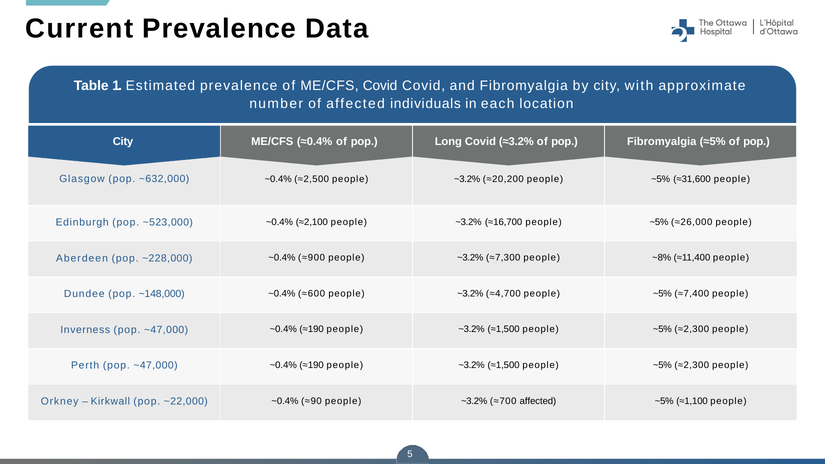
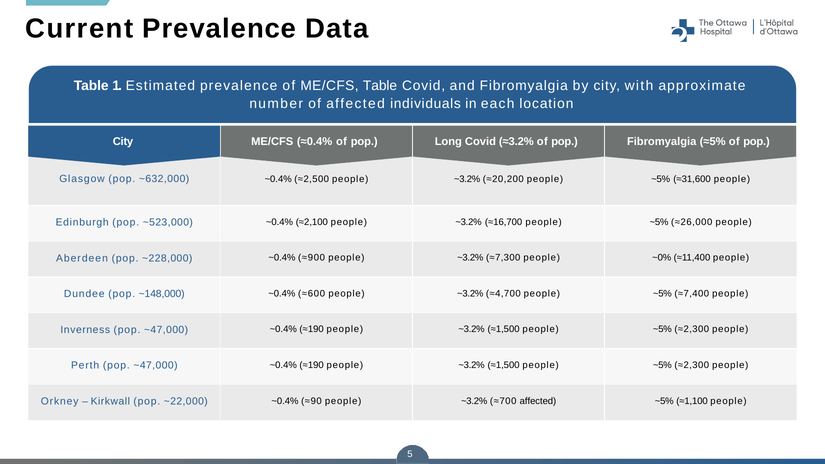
ME/CFS Covid: Covid -> Table (380, 86)
~8%: ~8% -> ~0% (662, 258)
